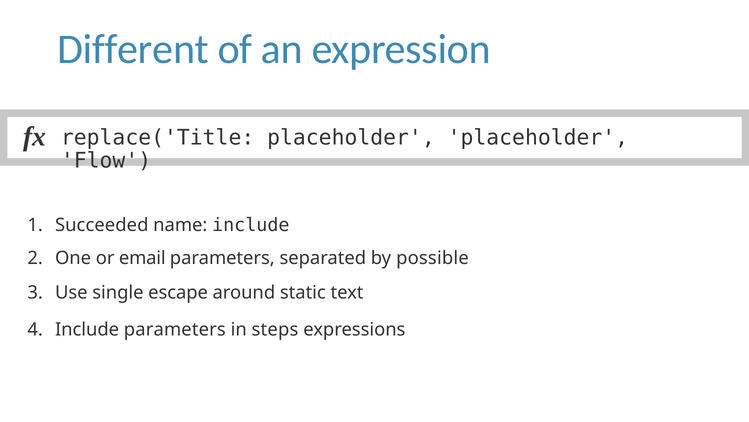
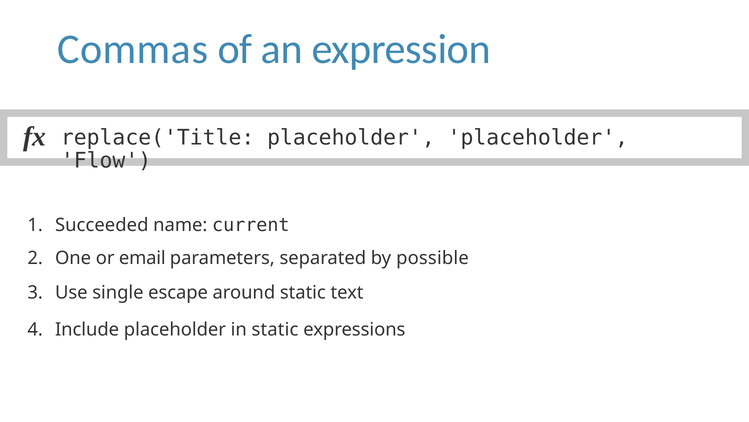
Different: Different -> Commas (133, 49)
name include: include -> current (251, 225)
Include parameters: parameters -> placeholder (175, 329)
in steps: steps -> static (275, 329)
